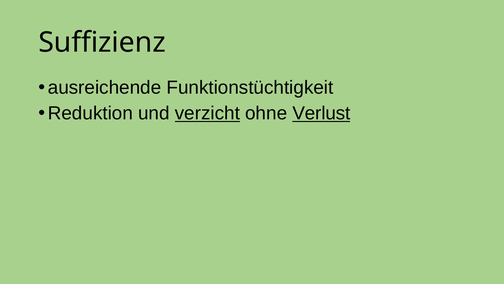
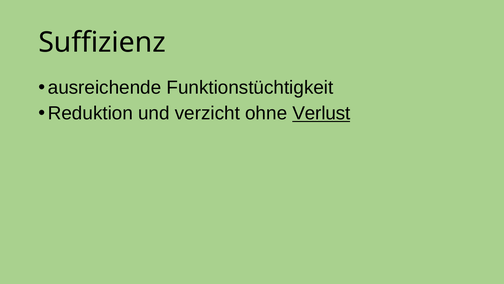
verzicht underline: present -> none (207, 113)
